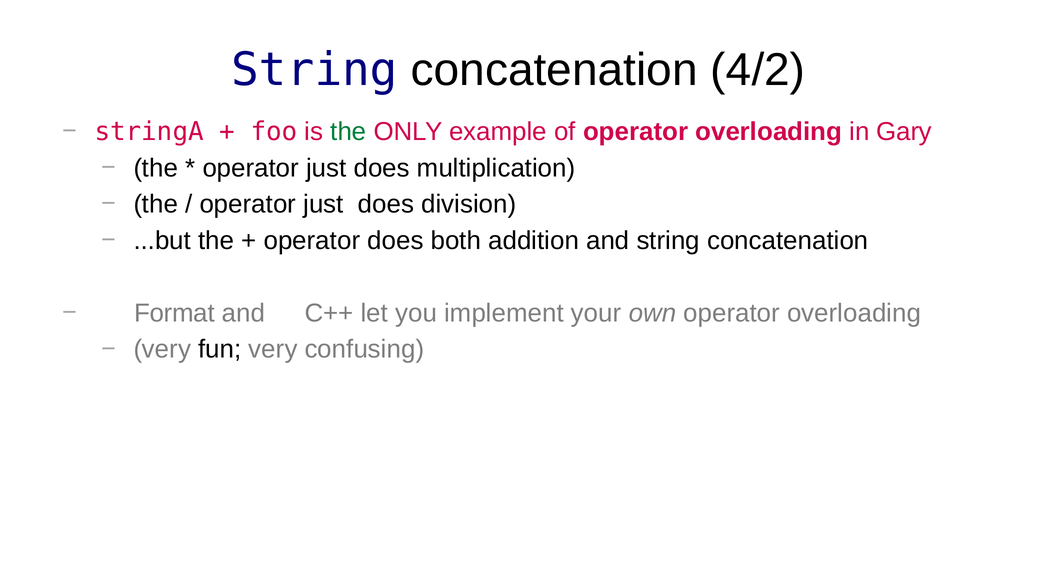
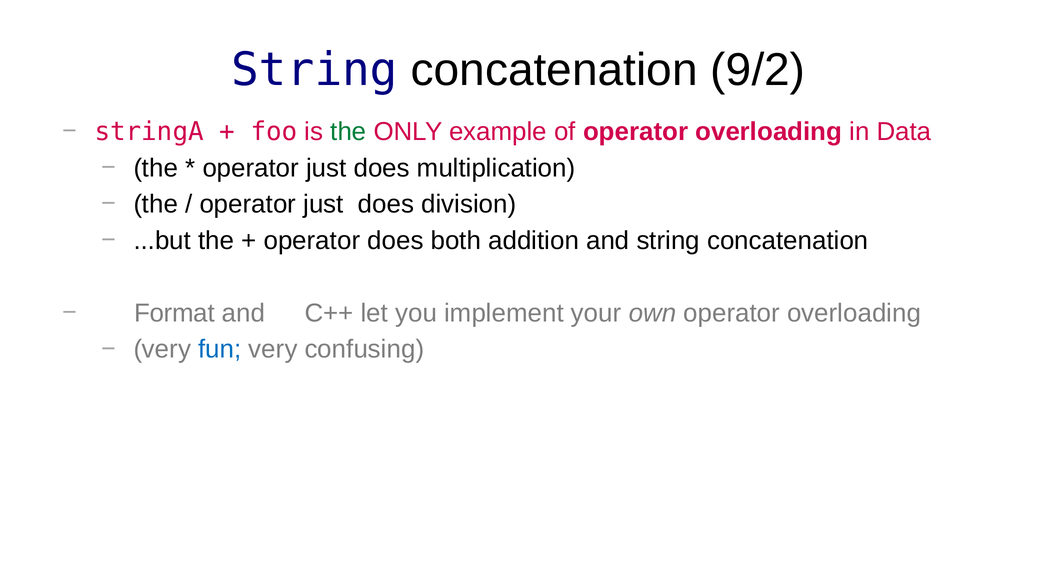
4/2: 4/2 -> 9/2 (758, 70)
Gary: Gary -> Data (904, 132)
fun colour: black -> blue (220, 350)
